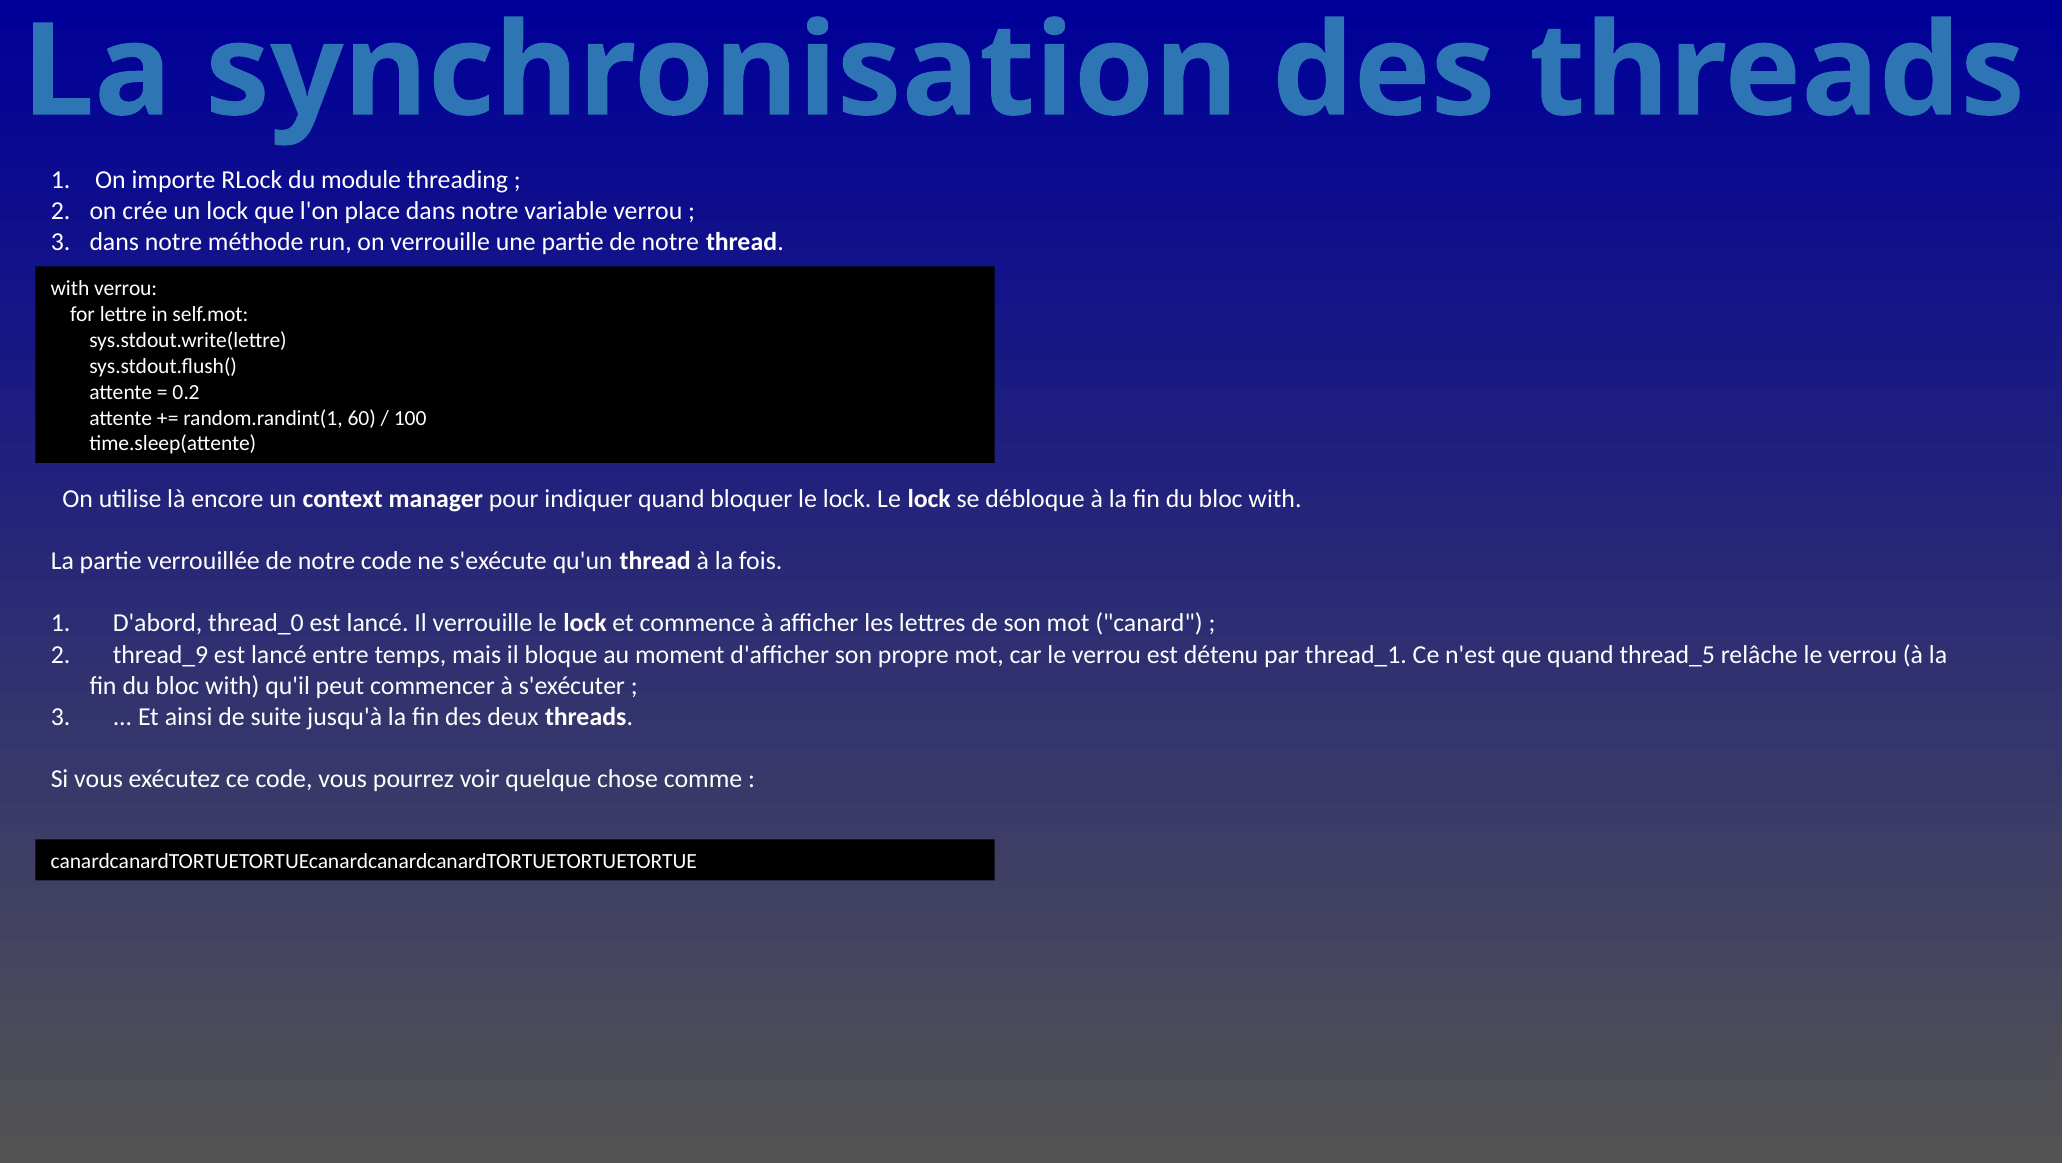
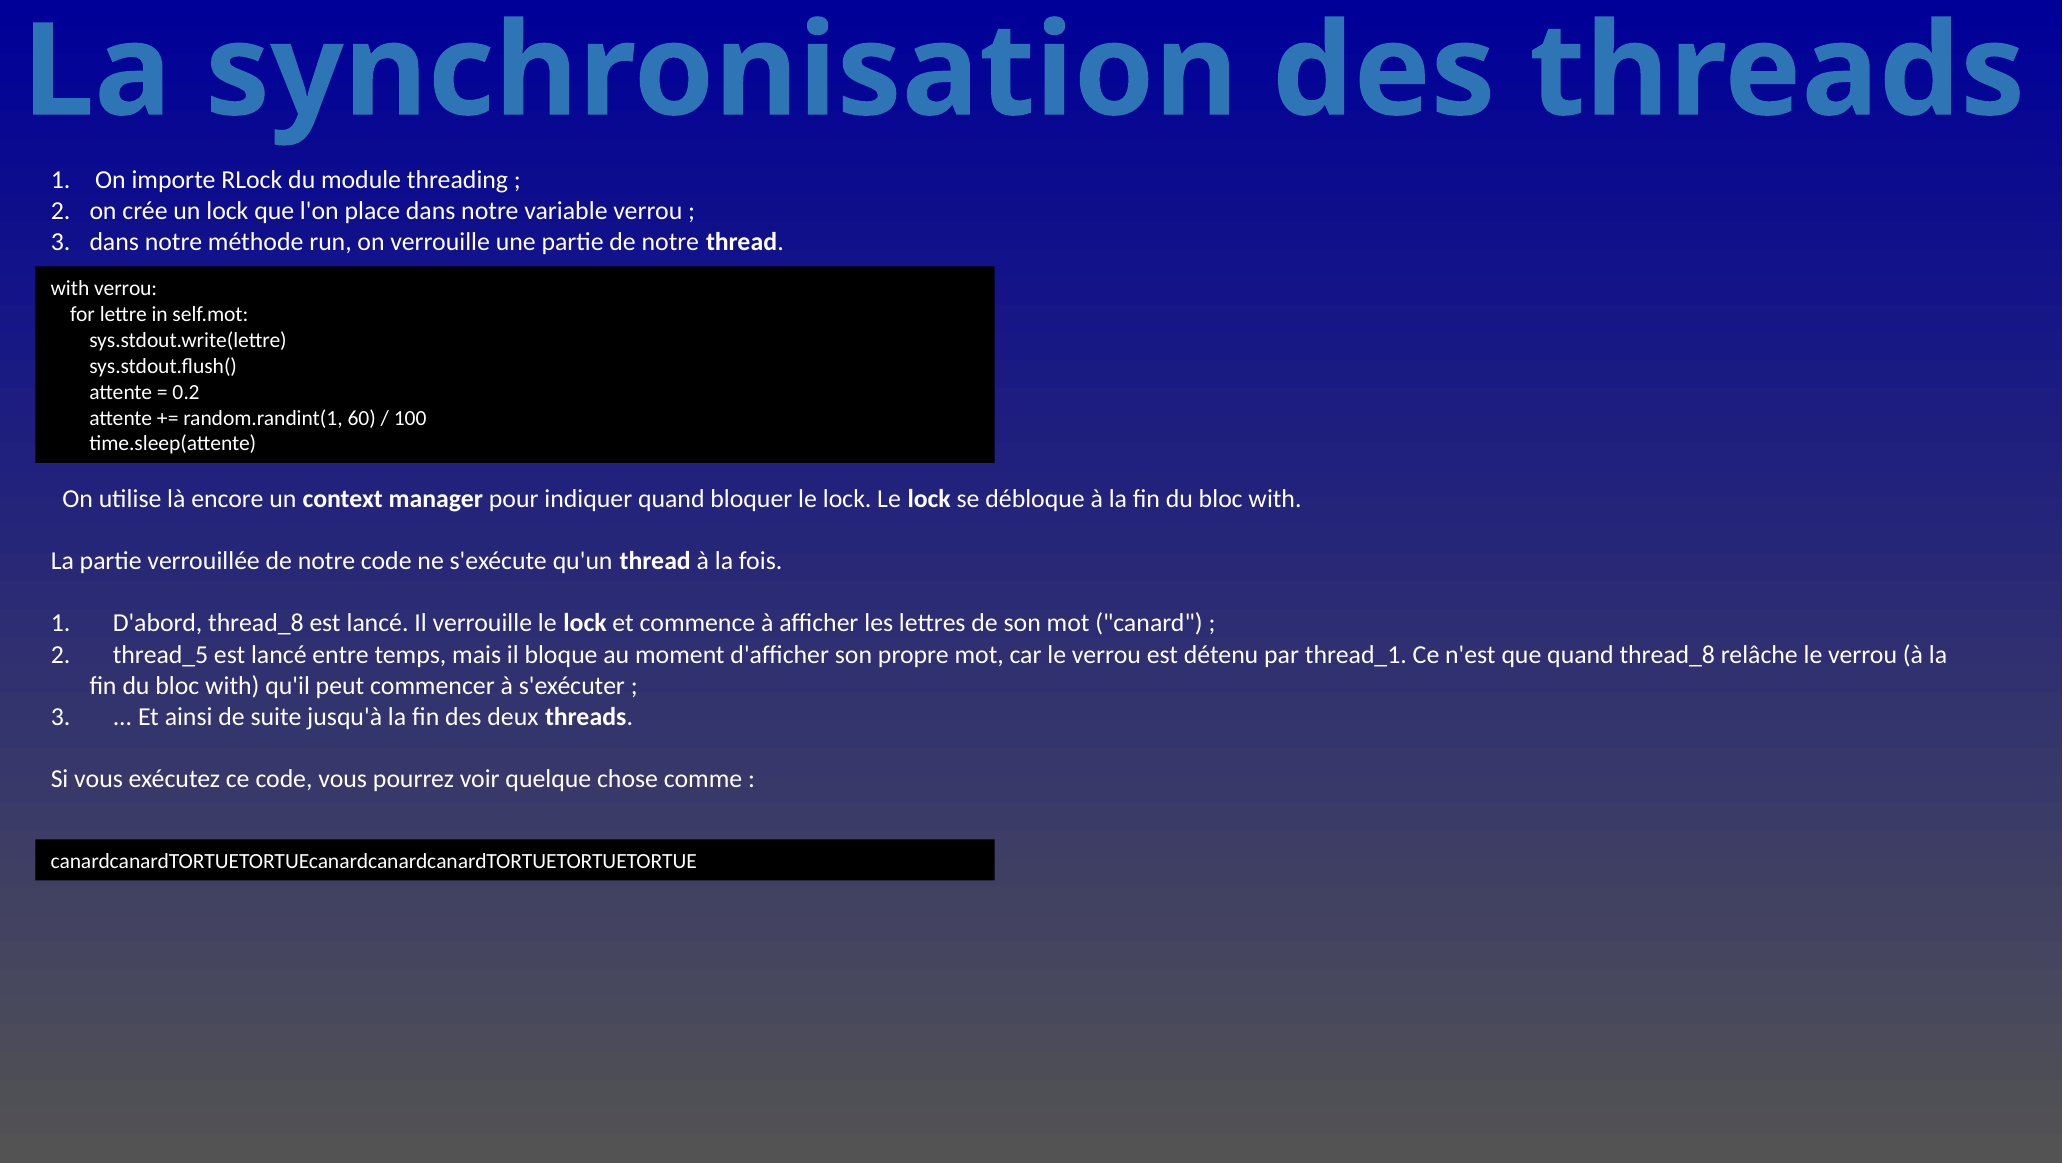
D'abord thread_0: thread_0 -> thread_8 (256, 623)
thread_9: thread_9 -> thread_5 (160, 654)
quand thread_5: thread_5 -> thread_8 (1667, 654)
